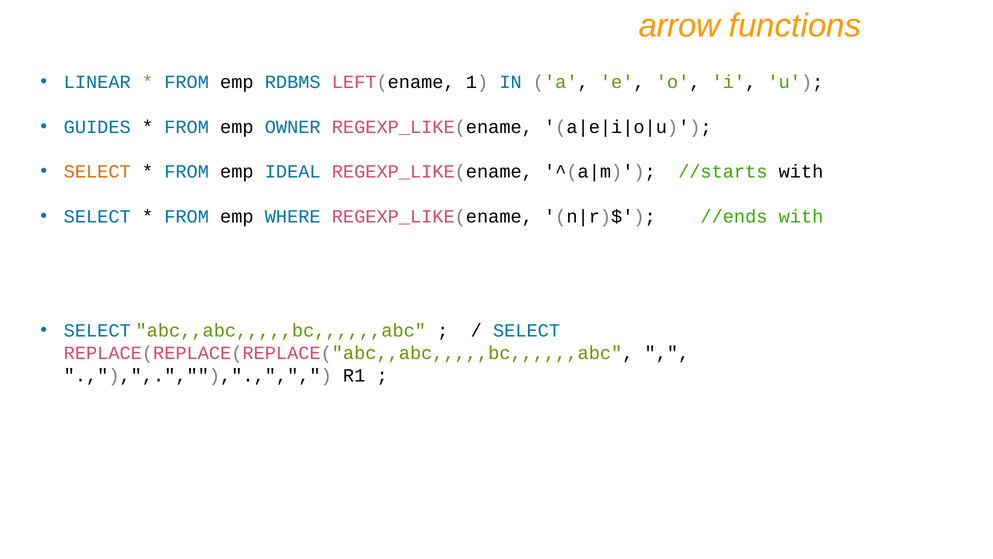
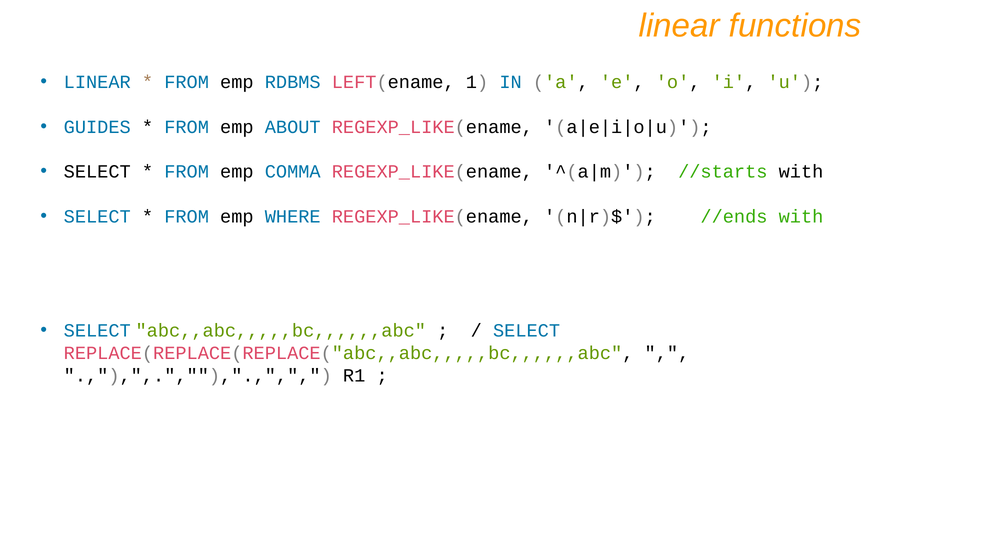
arrow: arrow -> linear (679, 26)
OWNER: OWNER -> ABOUT (293, 127)
SELECT colour: orange -> black (97, 172)
IDEAL: IDEAL -> COMMA (293, 172)
